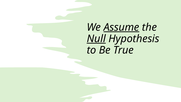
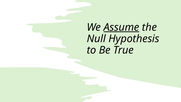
Null underline: present -> none (96, 39)
